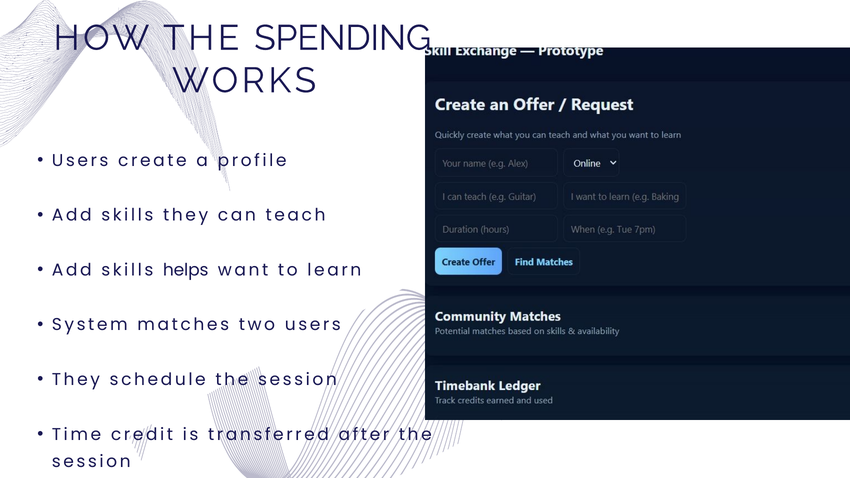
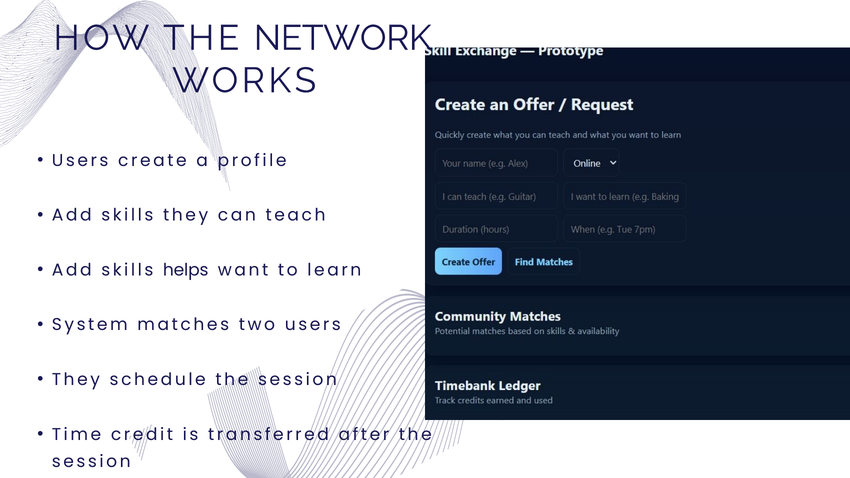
SPENDING: SPENDING -> NETWORK (343, 38)
